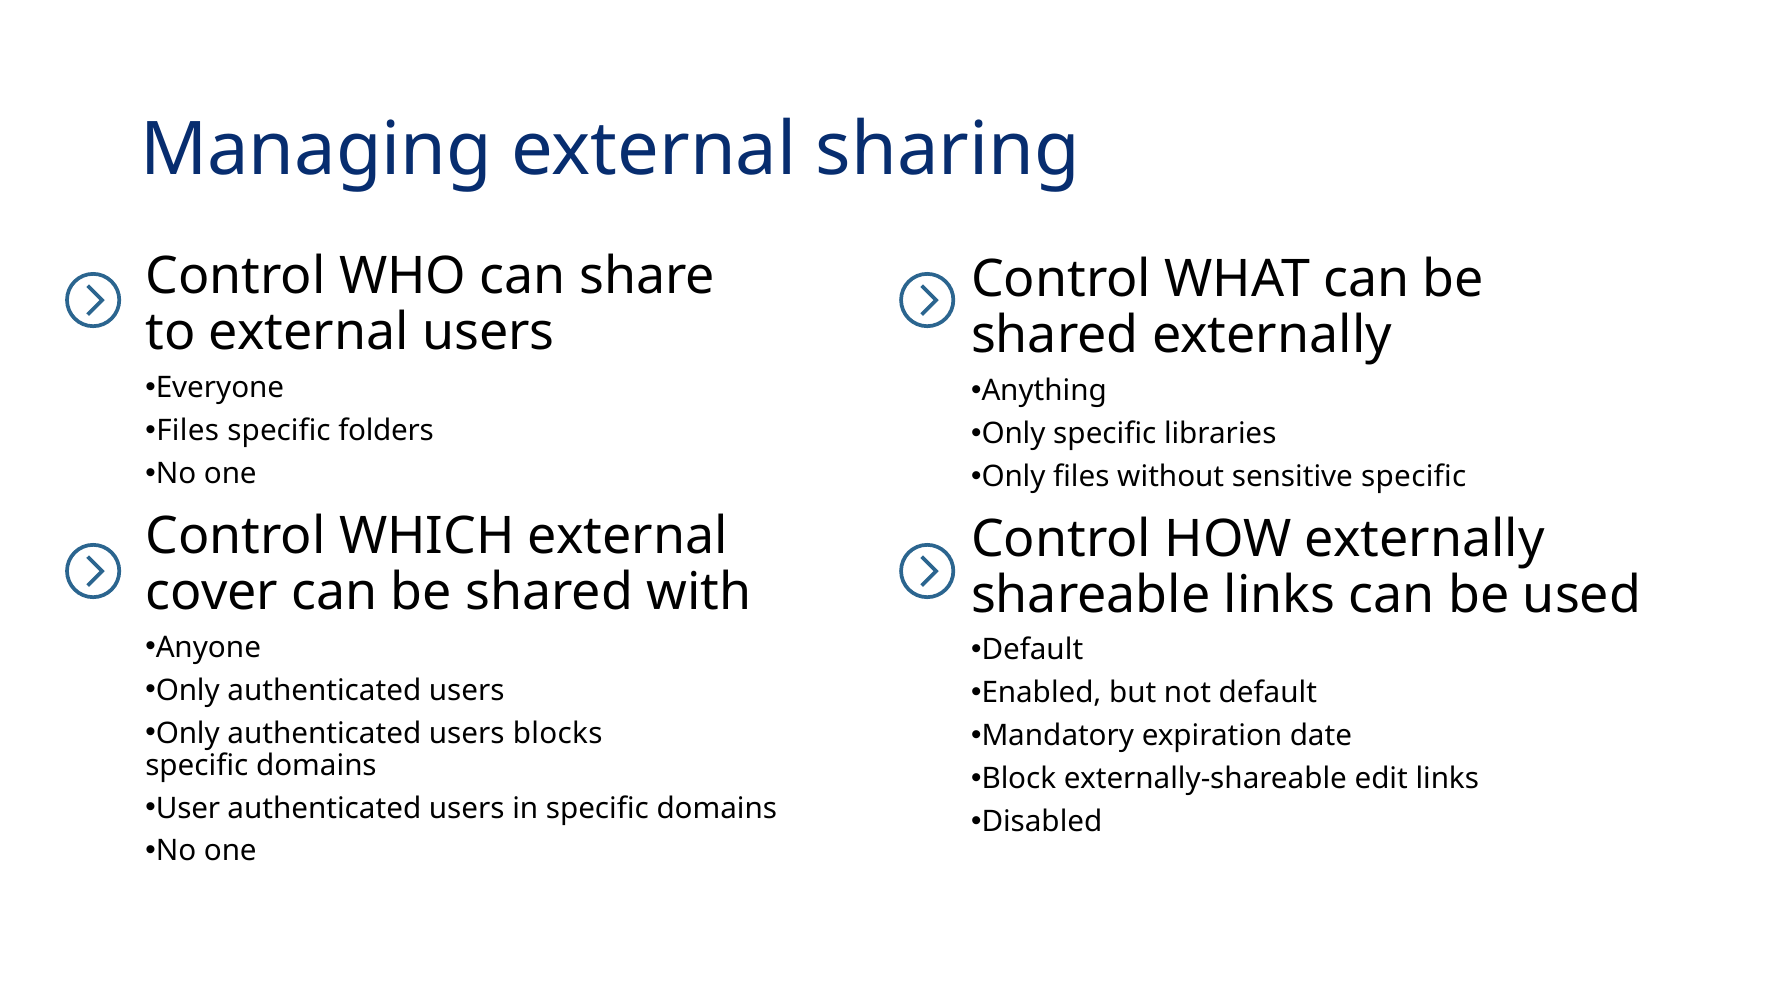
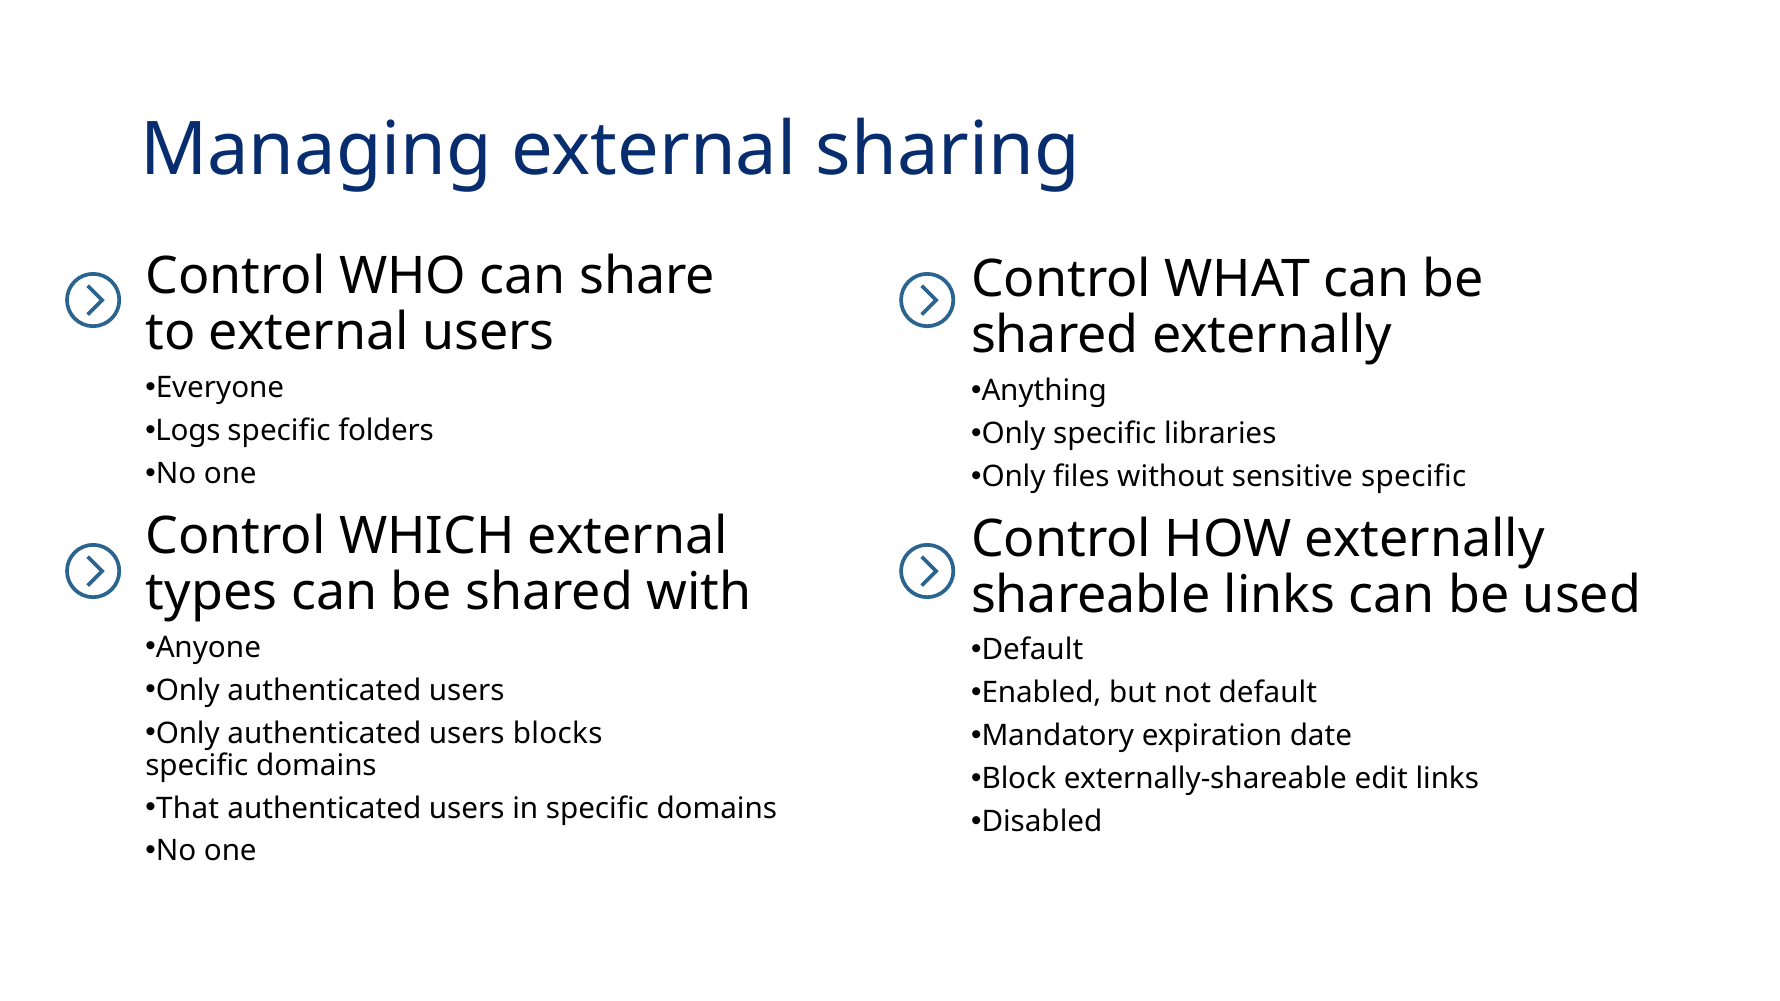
Files: Files -> Logs (188, 431)
cover: cover -> types (212, 592)
User: User -> That (188, 808)
